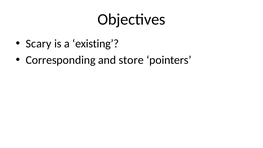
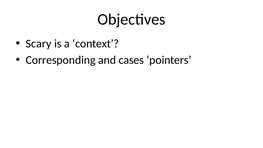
existing: existing -> context (96, 44)
store: store -> cases (131, 60)
